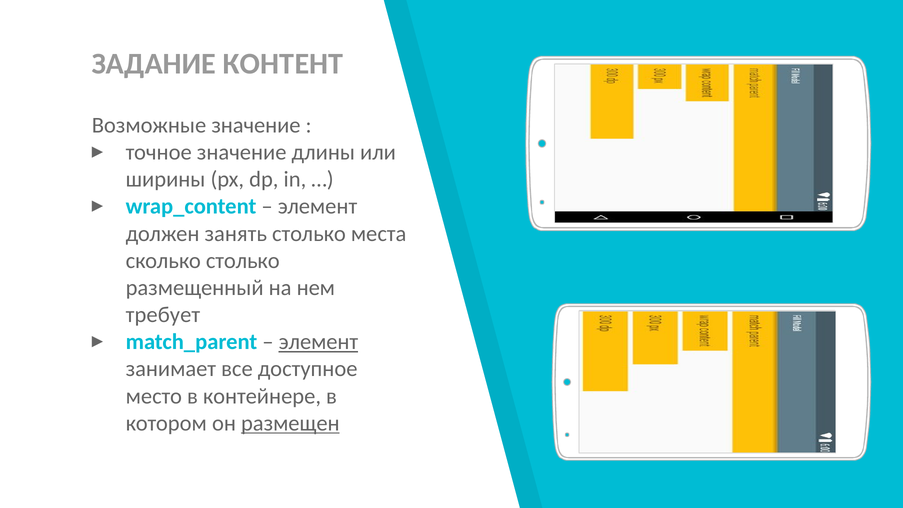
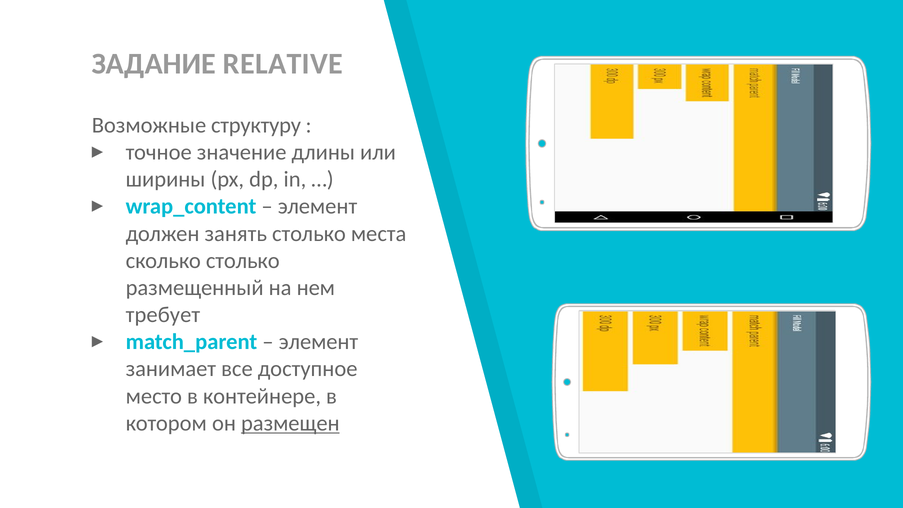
КОНТЕНТ: КОНТЕНТ -> RELATIVE (283, 64)
Возможные значение: значение -> структуру (256, 125)
элемент underline: present -> none (318, 342)
